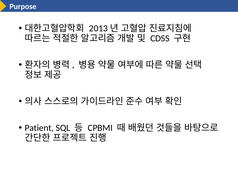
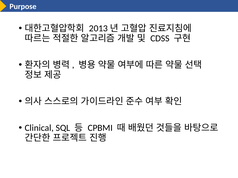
Patient: Patient -> Clinical (39, 128)
